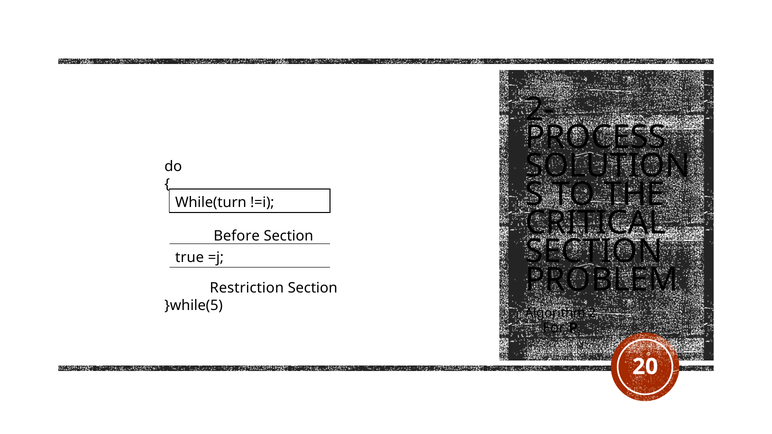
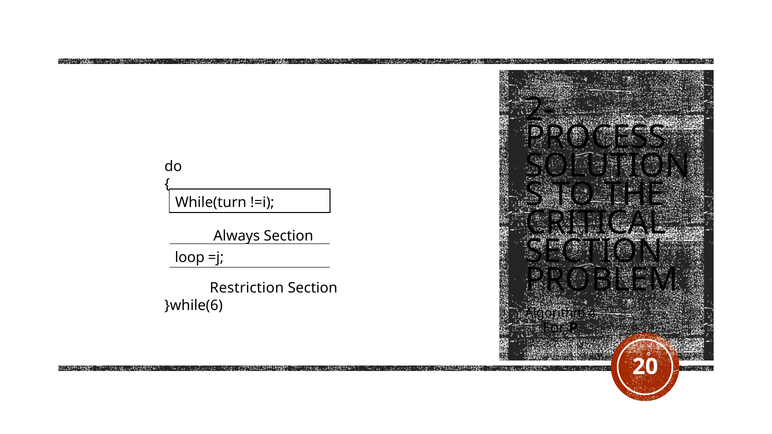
Before: Before -> Always (237, 236)
true: true -> loop (190, 257)
}while(5: }while(5 -> }while(6 (194, 306)
2: 2 -> 4 (592, 313)
